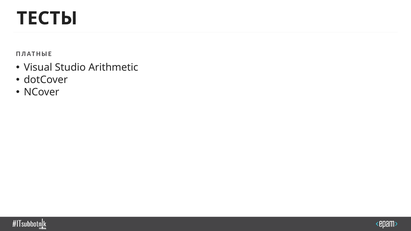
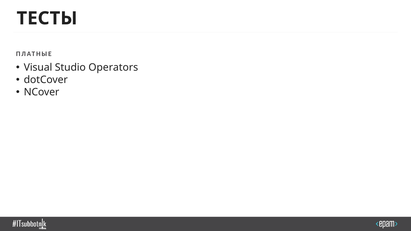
Arithmetic: Arithmetic -> Operators (113, 68)
